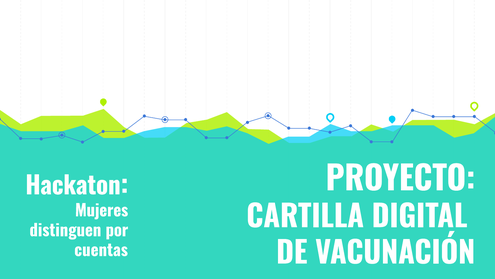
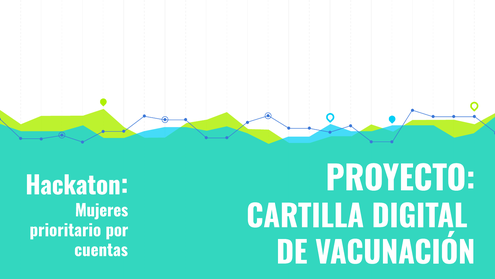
distinguen: distinguen -> prioritario (65, 230)
